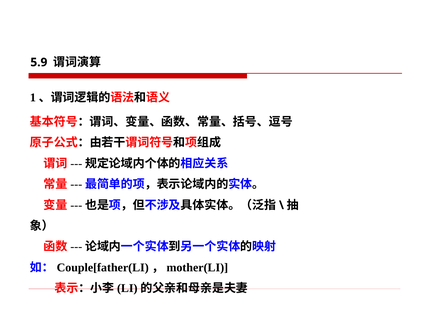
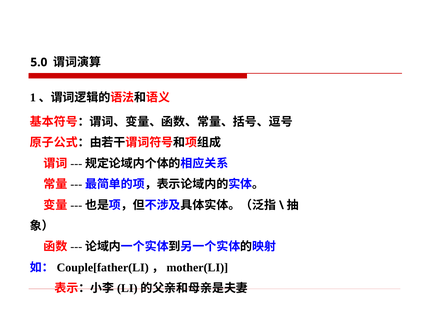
5.9: 5.9 -> 5.0 (39, 62)
